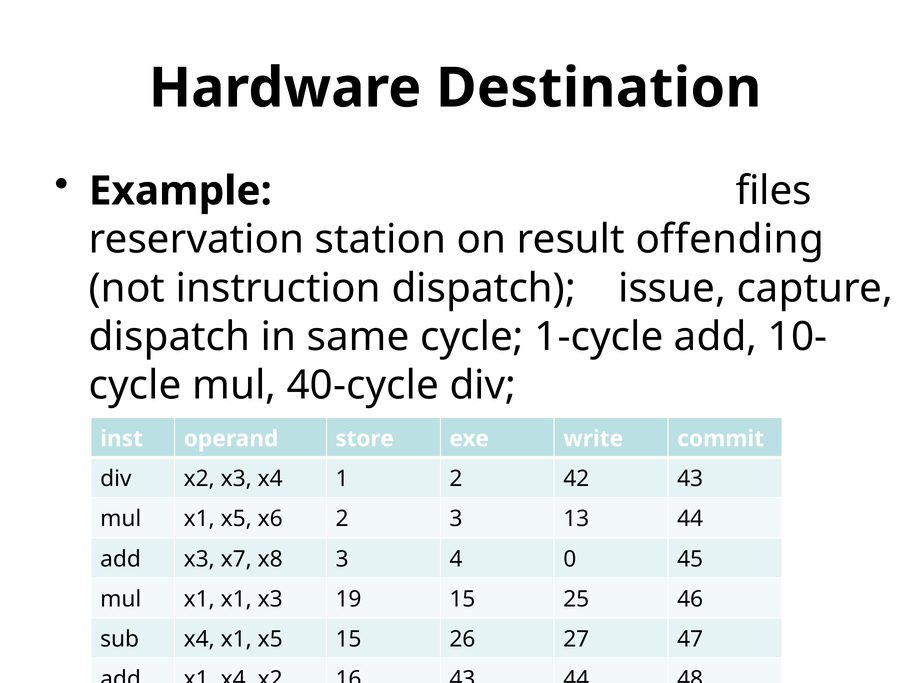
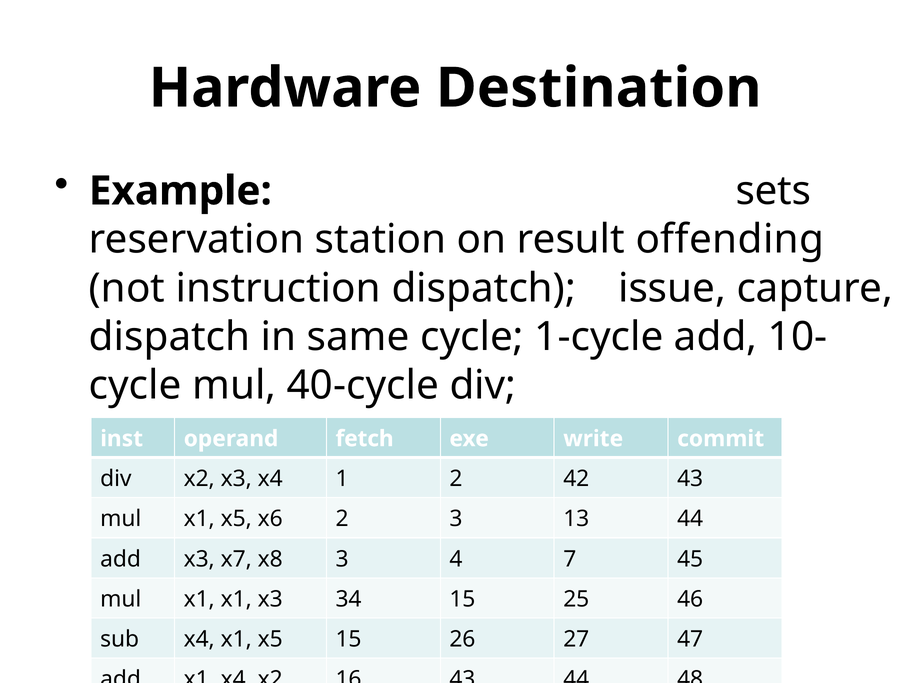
files: files -> sets (773, 191)
store: store -> fetch (365, 439)
0: 0 -> 7 (570, 559)
19: 19 -> 34 (349, 599)
